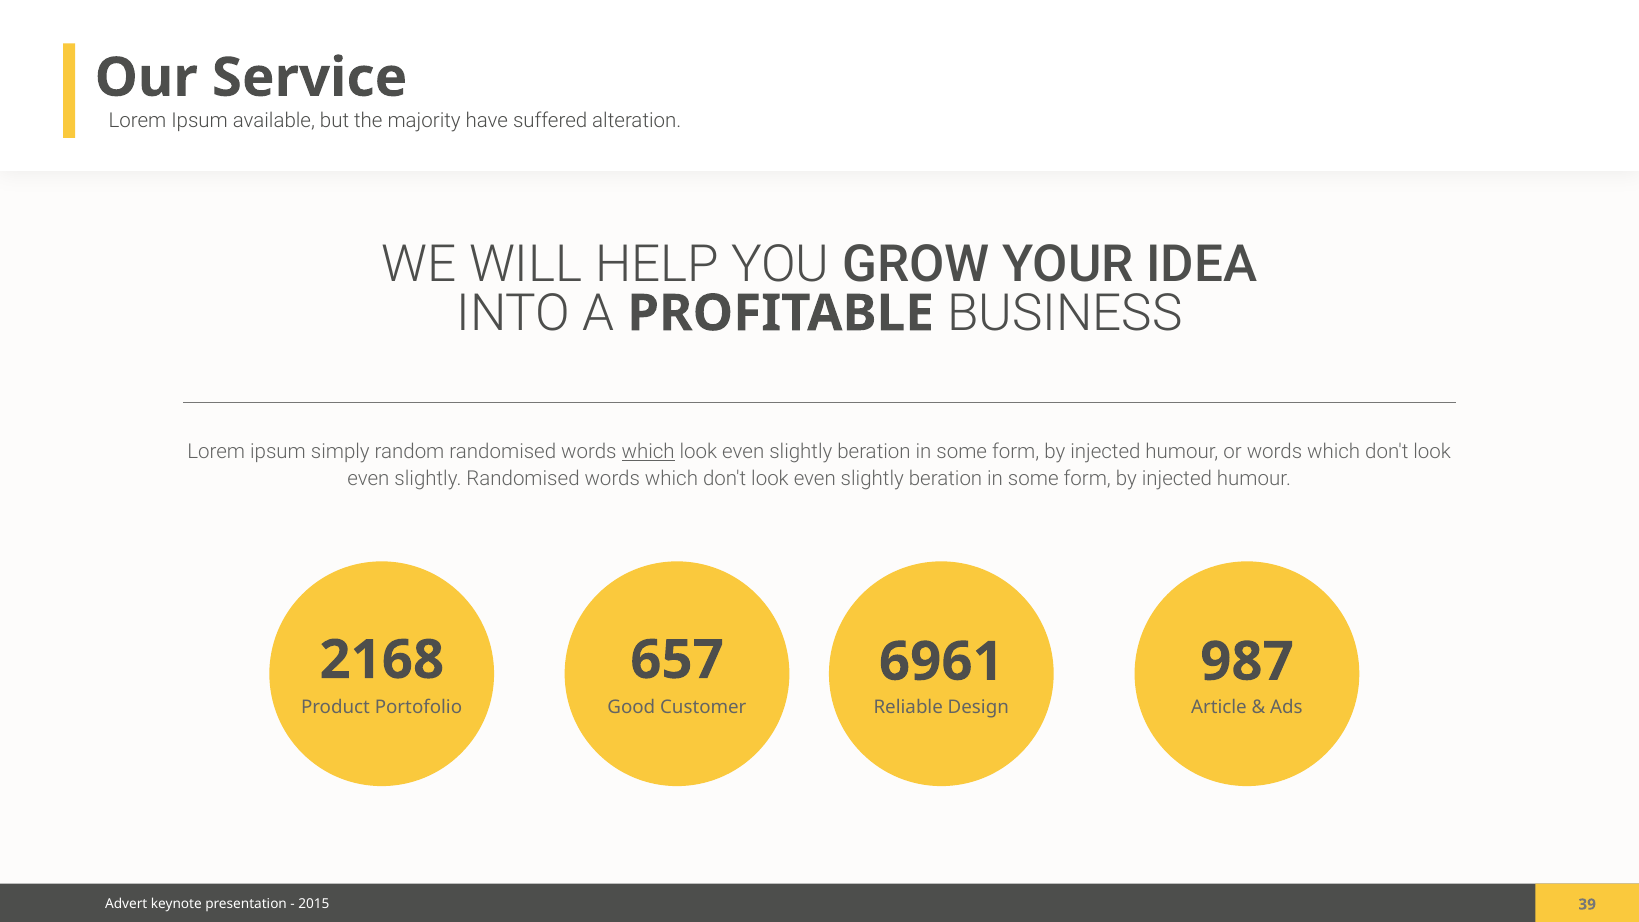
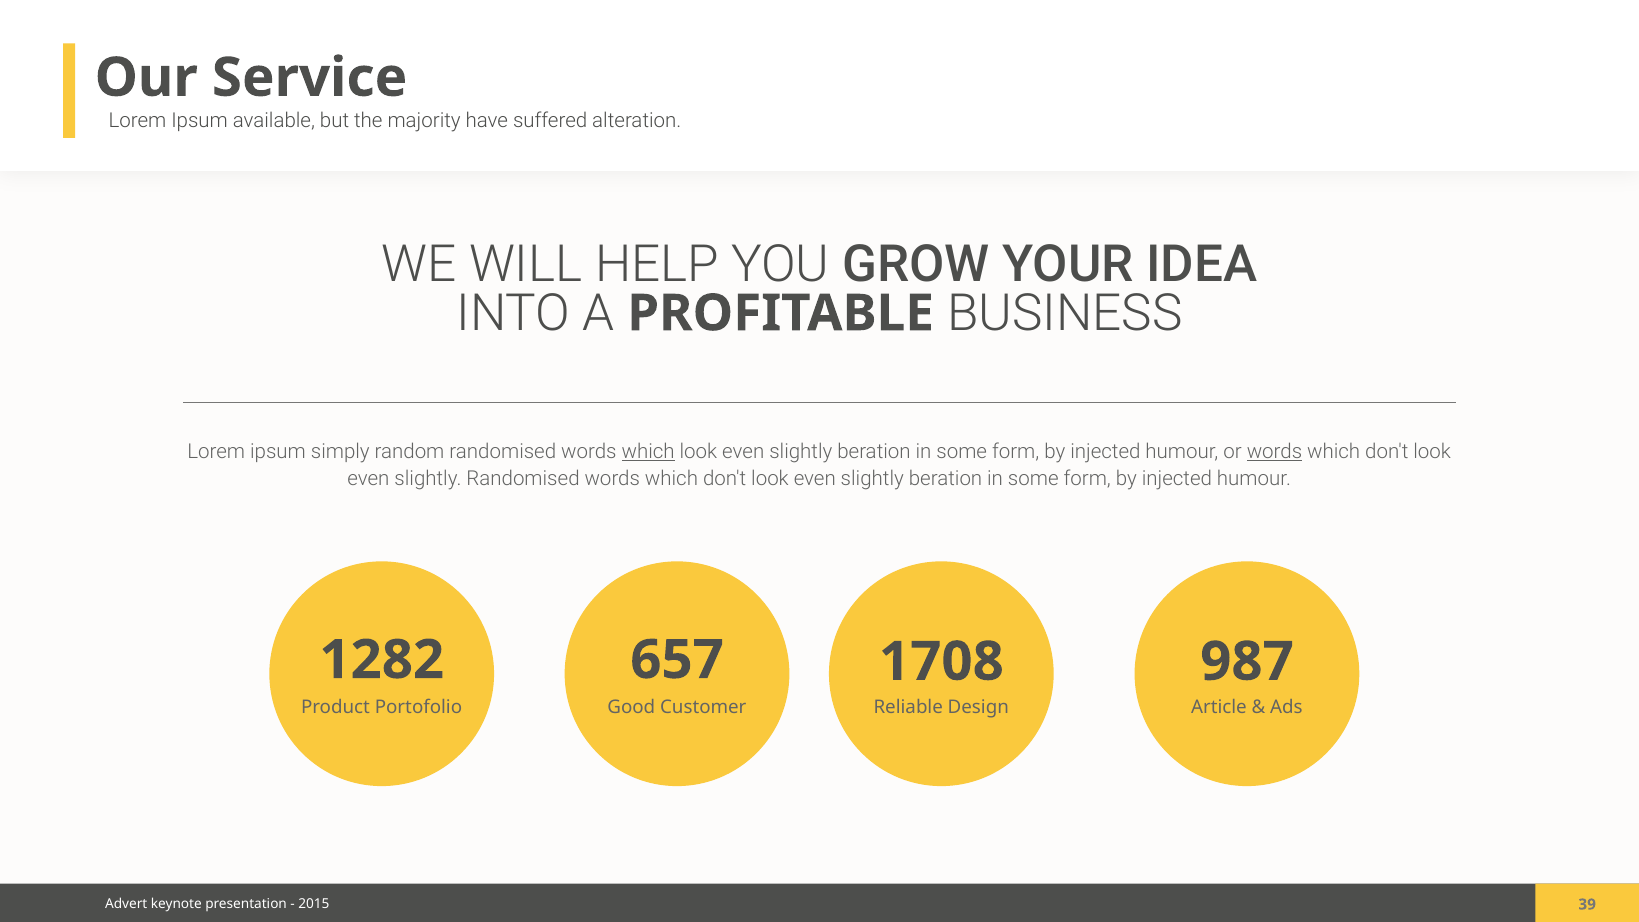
words underline: none -> present (1274, 452)
2168: 2168 -> 1282 (382, 660)
6961: 6961 -> 1708 (941, 662)
